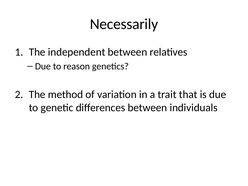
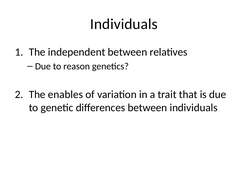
Necessarily: Necessarily -> Individuals (124, 24)
method: method -> enables (65, 94)
